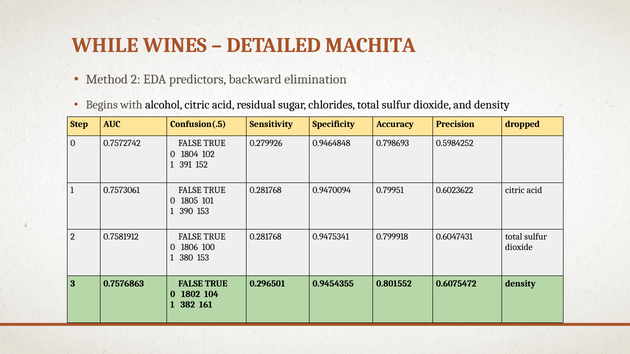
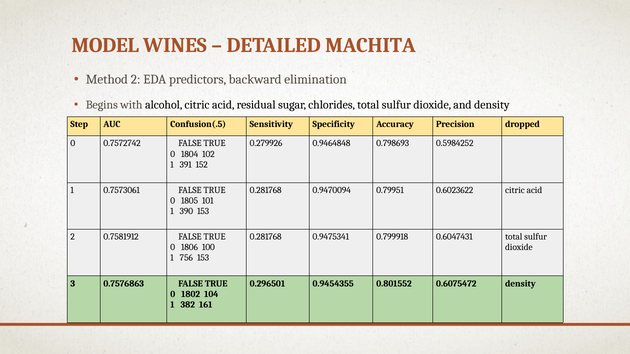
WHILE: WHILE -> MODEL (105, 45)
380: 380 -> 756 (186, 258)
